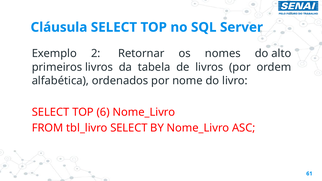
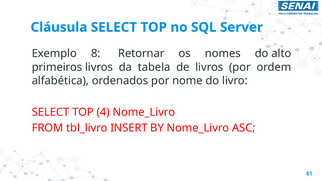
2: 2 -> 8 (96, 53)
6: 6 -> 4 (103, 112)
tbl_livro SELECT: SELECT -> INSERT (129, 128)
